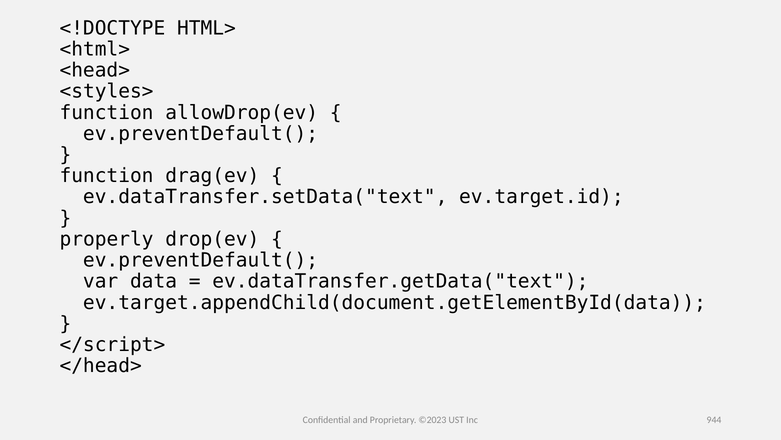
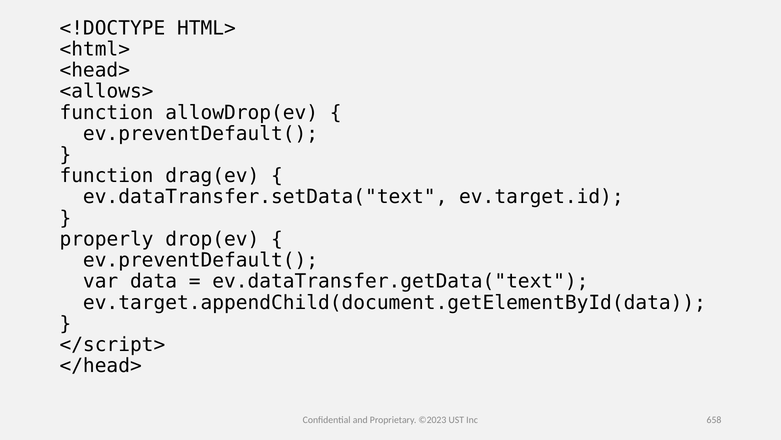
<styles>: <styles> -> <allows> (107, 91)
944: 944 -> 658 (714, 419)
